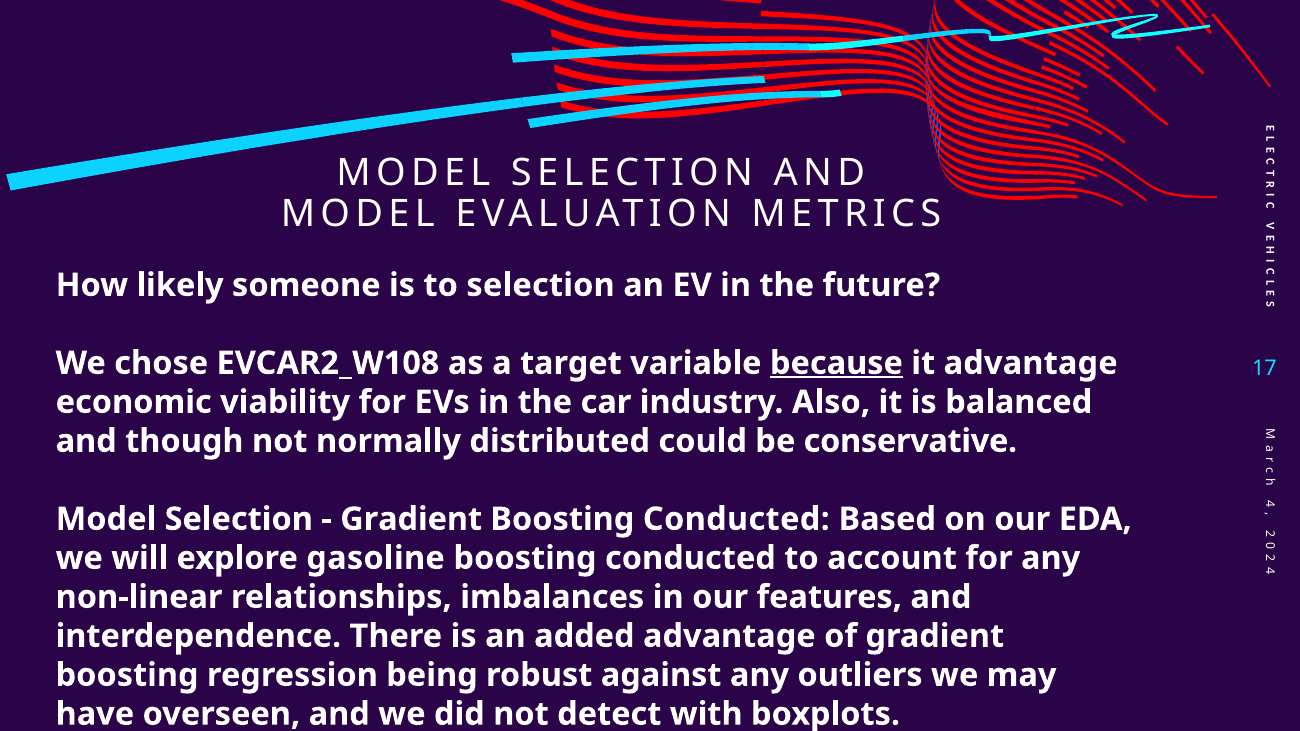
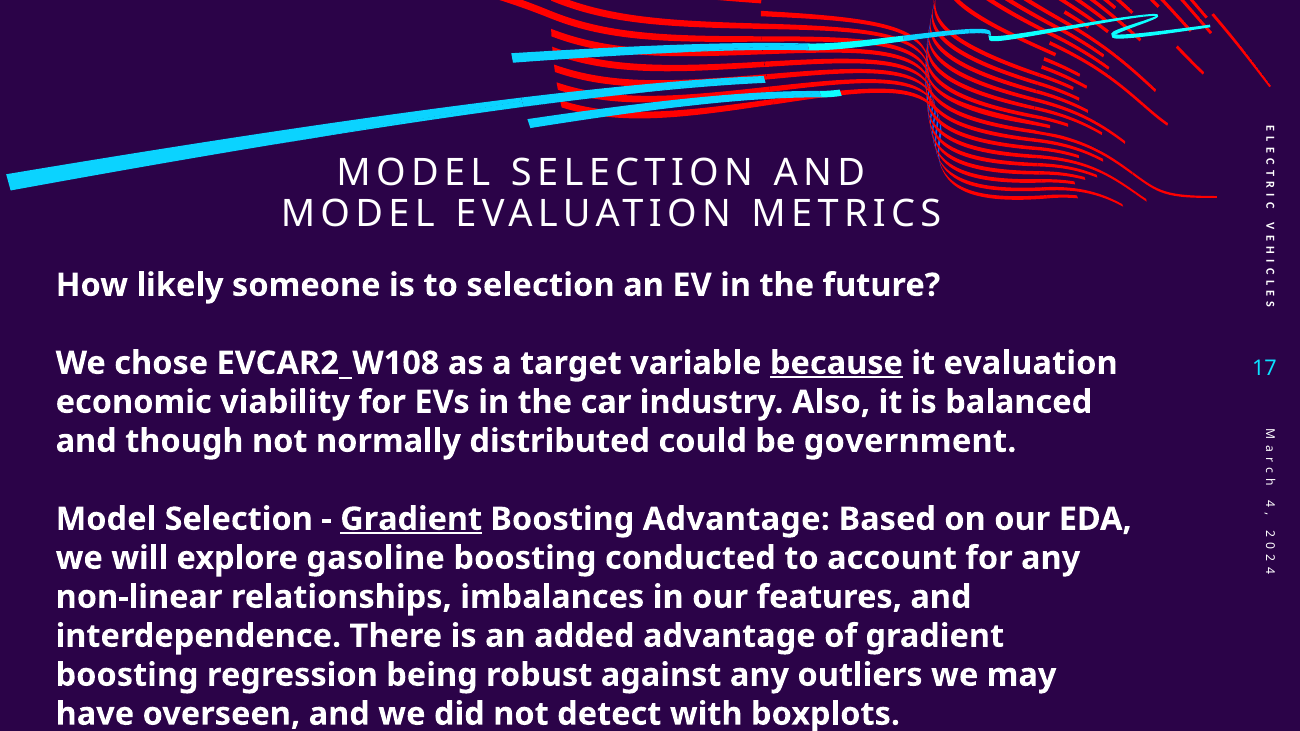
it advantage: advantage -> evaluation (1031, 363)
conservative: conservative -> government (910, 441)
Gradient underline: none -> present (411, 519)
Conducted: Conducted -> Advantage (736, 519)
